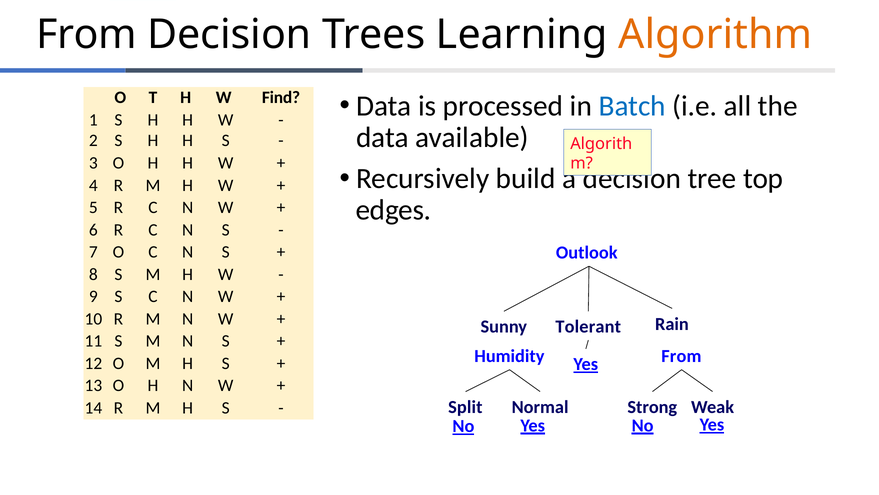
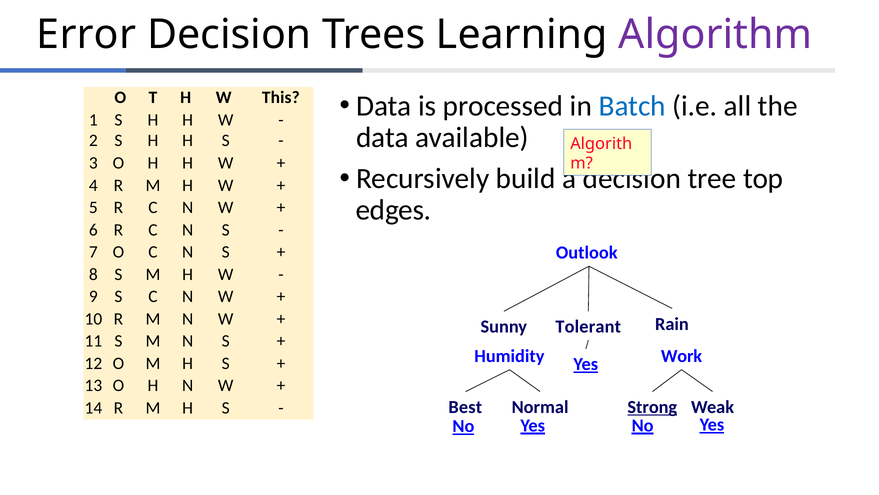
From: From -> Error (86, 35)
Algorithm colour: orange -> purple (715, 35)
Find: Find -> This (281, 97)
From: From -> Work (682, 356)
Split: Split -> Best (465, 407)
Strong underline: none -> present (652, 407)
